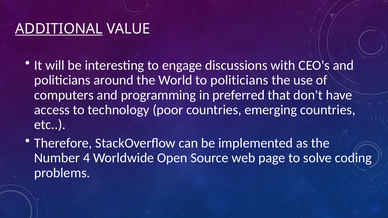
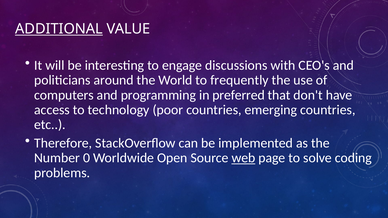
to politicians: politicians -> frequently (239, 80)
4: 4 -> 0 (87, 158)
web underline: none -> present (243, 158)
